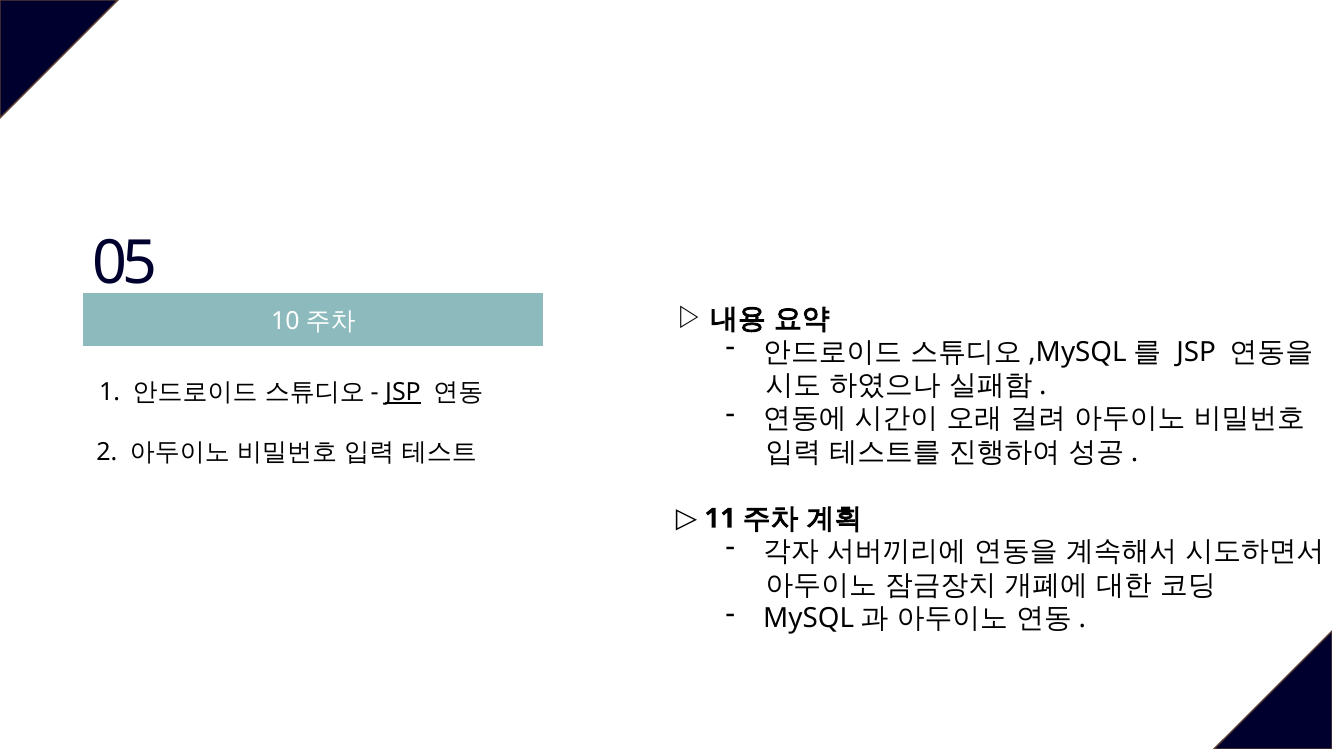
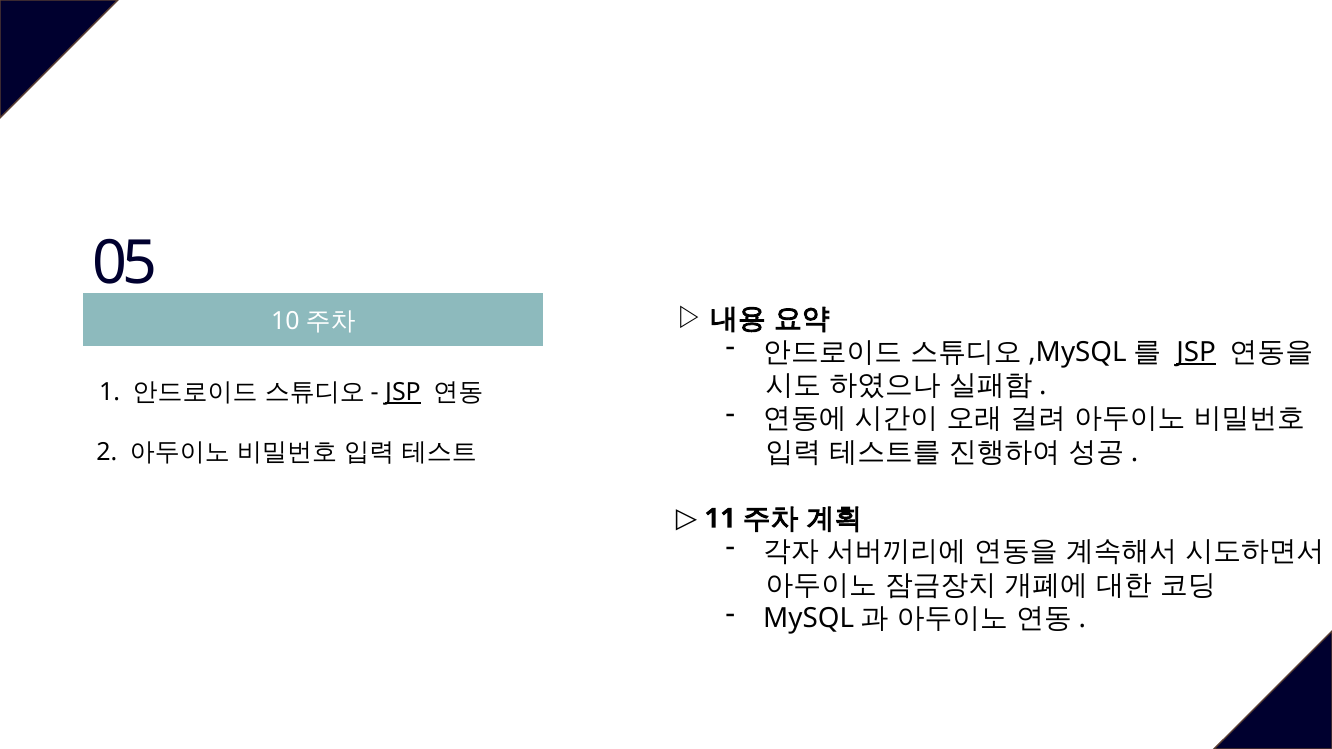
JSP underline: none -> present (1196, 352)
